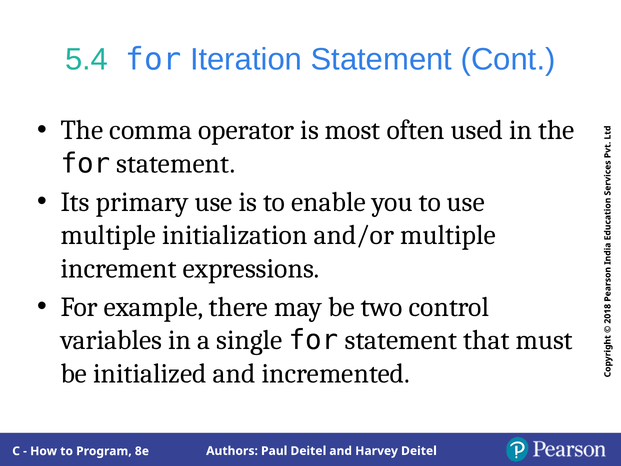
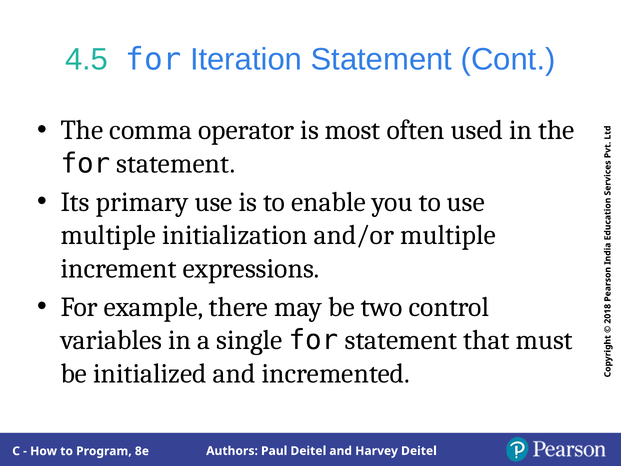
5.4: 5.4 -> 4.5 (87, 60)
